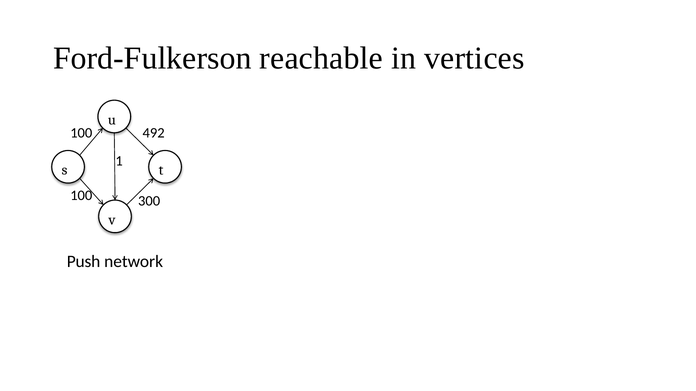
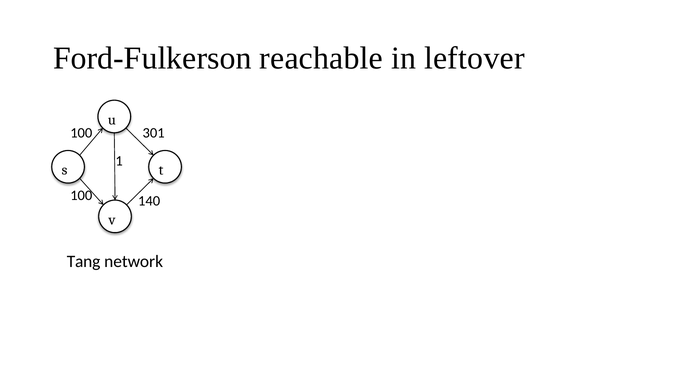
vertices: vertices -> leftover (474, 58)
492: 492 -> 301 (154, 133)
300: 300 -> 140 (149, 201)
Push: Push -> Tang (84, 262)
